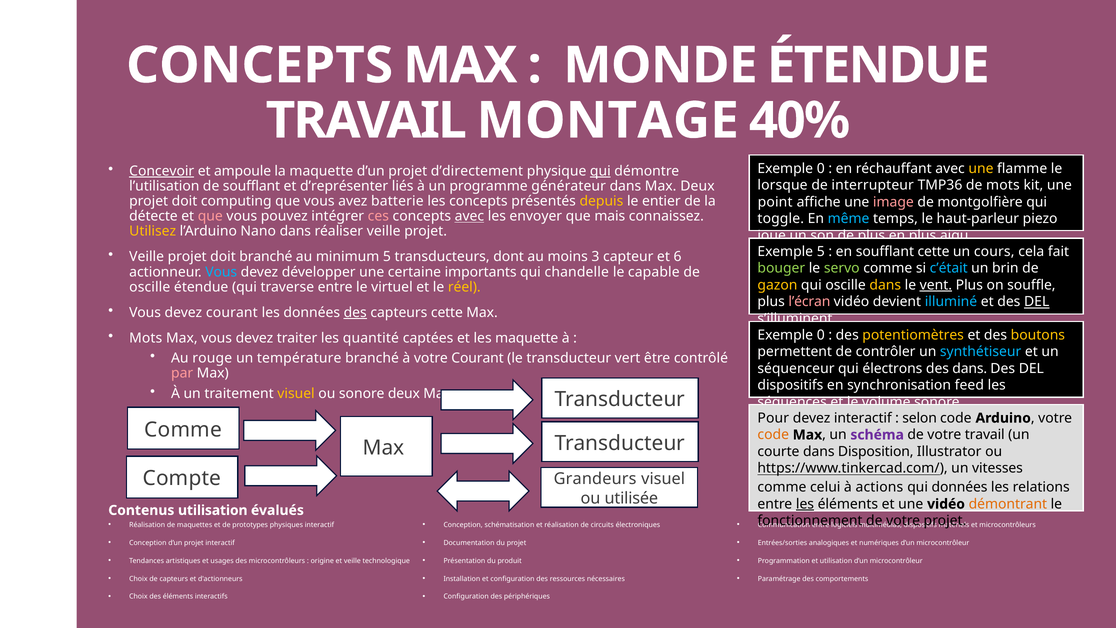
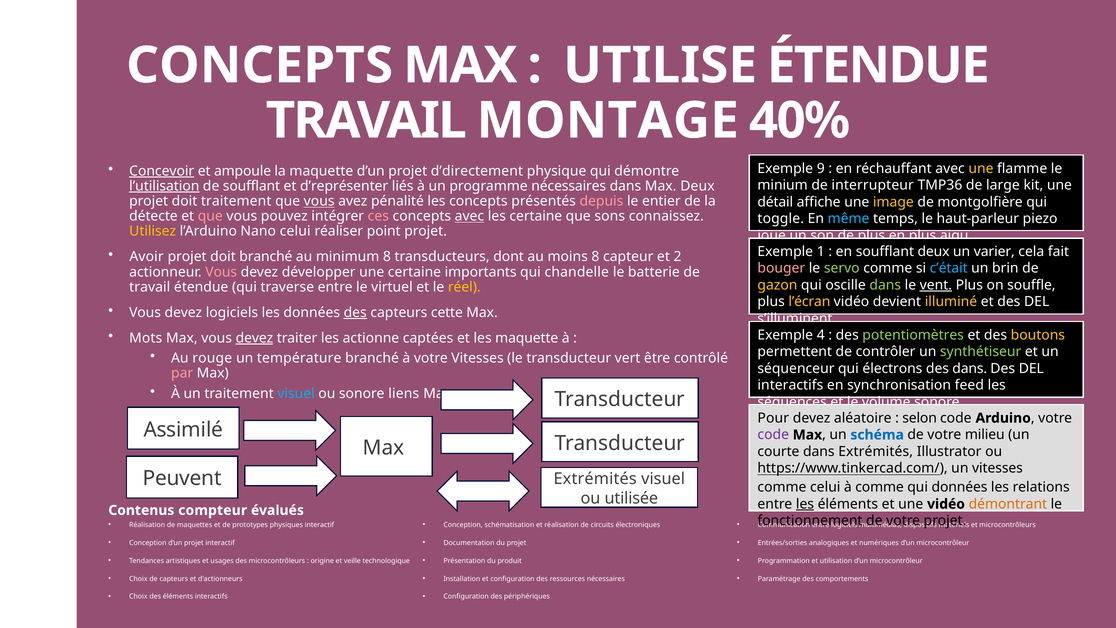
MONDE: MONDE -> UTILISE (660, 65)
qui underline: present -> none (600, 171)
0: 0 -> 9 (821, 168)
lorsque: lorsque -> minium (783, 185)
de mots: mots -> large (1003, 185)
l’utilisation underline: none -> present (164, 186)
programme générateur: générateur -> nécessaires (569, 186)
doit computing: computing -> traitement (236, 201)
vous underline: none -> present (319, 201)
batterie: batterie -> pénalité (397, 201)
depuis colour: yellow -> pink (601, 201)
point: point -> détail (775, 202)
image colour: pink -> yellow (893, 202)
les envoyer: envoyer -> certaine (536, 216)
mais: mais -> sons (610, 216)
Nano dans: dans -> celui (295, 231)
réaliser veille: veille -> point (384, 231)
Exemple 5: 5 -> 1 (821, 252)
soufflant cette: cette -> deux (934, 252)
cours: cours -> varier (994, 252)
Veille: Veille -> Avoir (147, 257)
minimum 5: 5 -> 8 (387, 257)
moins 3: 3 -> 8 (595, 257)
6: 6 -> 2 (678, 257)
bouger colour: light green -> pink (781, 268)
Vous colour: light blue -> pink (221, 272)
capable: capable -> batterie (654, 272)
dans colour: yellow -> light green (885, 285)
oscille: oscille -> travail (150, 287)
l’écran colour: pink -> yellow (809, 302)
illuminé colour: light blue -> yellow (951, 302)
DEL underline: present -> none (1037, 302)
devez courant: courant -> logiciels (232, 312)
devez underline: none -> present (254, 338)
quantité: quantité -> actionne (371, 338)
0: 0 -> 4 (821, 335)
potentiomètres colour: yellow -> light green (913, 335)
synthétiseur colour: light blue -> light green (981, 352)
votre Courant: Courant -> Vitesses (478, 358)
dispositifs: dispositifs -> interactifs (790, 385)
visuel colour: yellow -> light blue (296, 393)
sonore deux: deux -> liens (404, 393)
devez interactif: interactif -> aléatoire (863, 418)
Comme: Comme -> Assimilé (183, 429)
code colour: orange -> purple (773, 435)
schéma colour: purple -> blue (877, 435)
votre travail: travail -> milieu (985, 435)
dans Disposition: Disposition -> Extrémités (876, 451)
Compte: Compte -> Peuvent (182, 478)
Grandeurs: Grandeurs -> Extrémités (595, 479)
à actions: actions -> comme (880, 487)
Contenus utilisation: utilisation -> compteur (213, 510)
